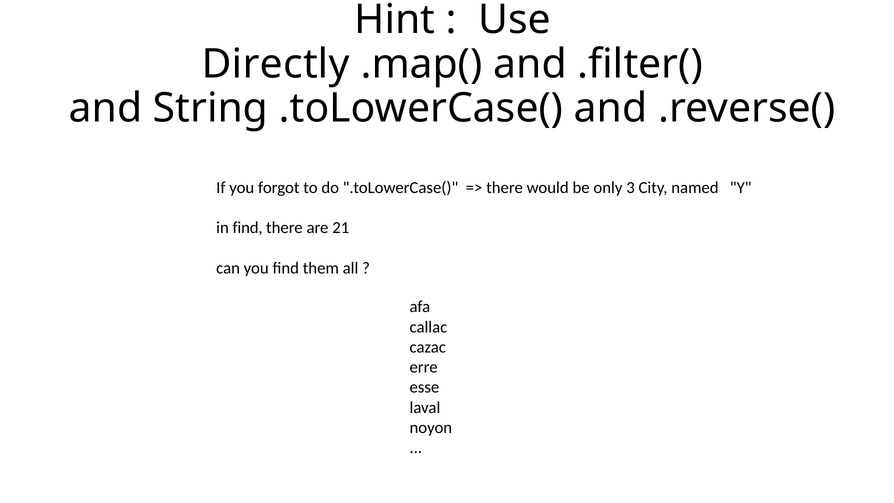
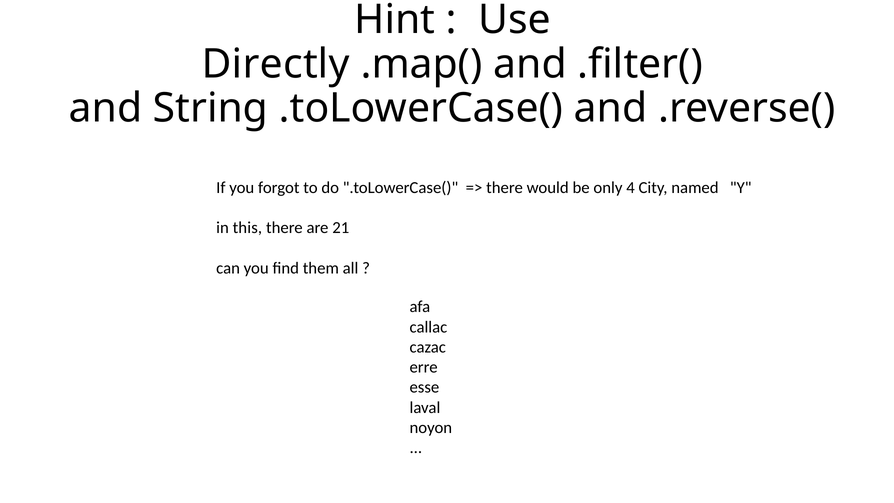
3: 3 -> 4 (631, 188)
in find: find -> this (247, 228)
